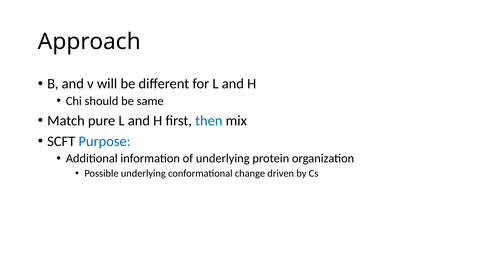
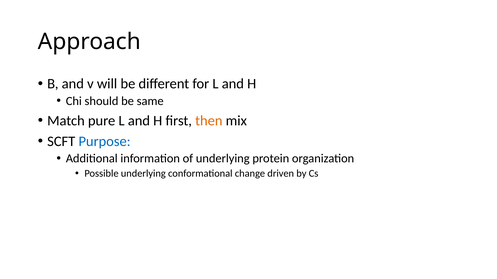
then colour: blue -> orange (209, 121)
